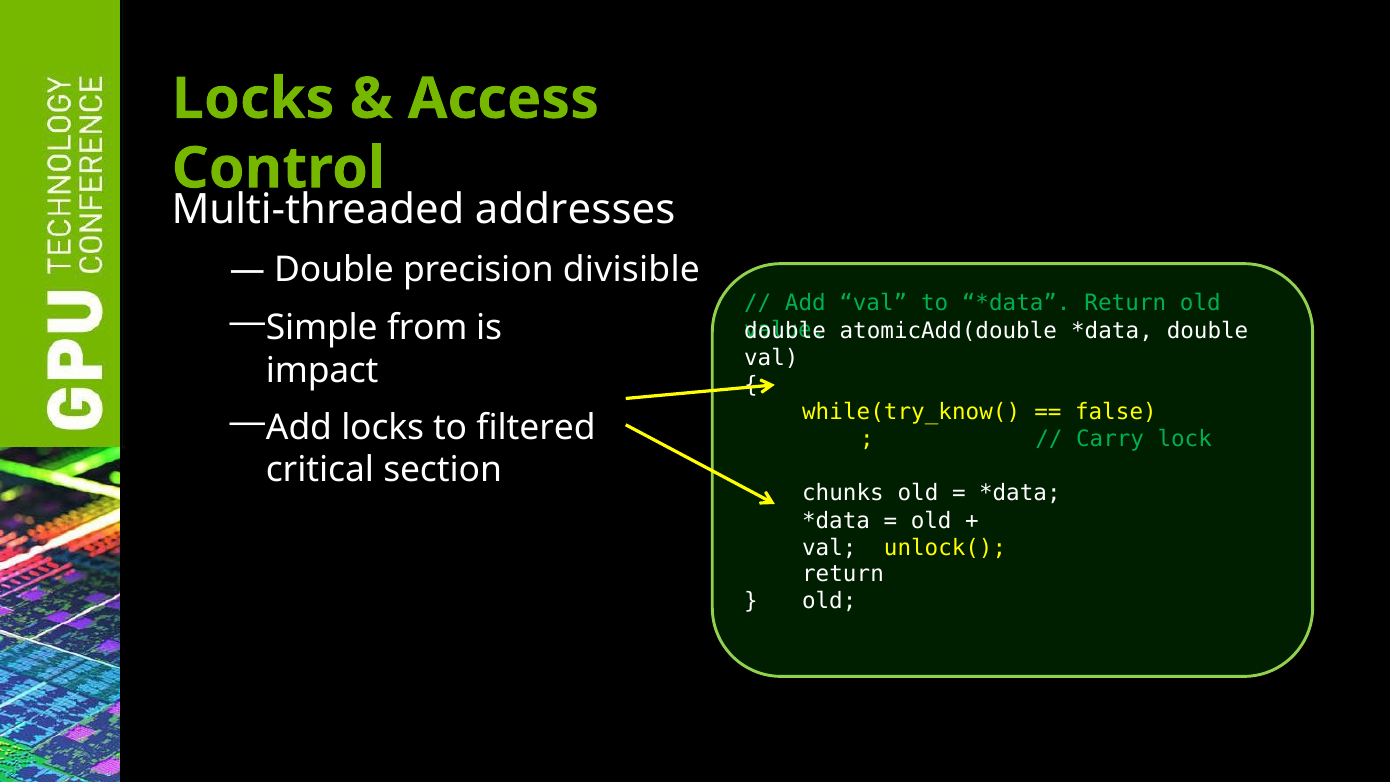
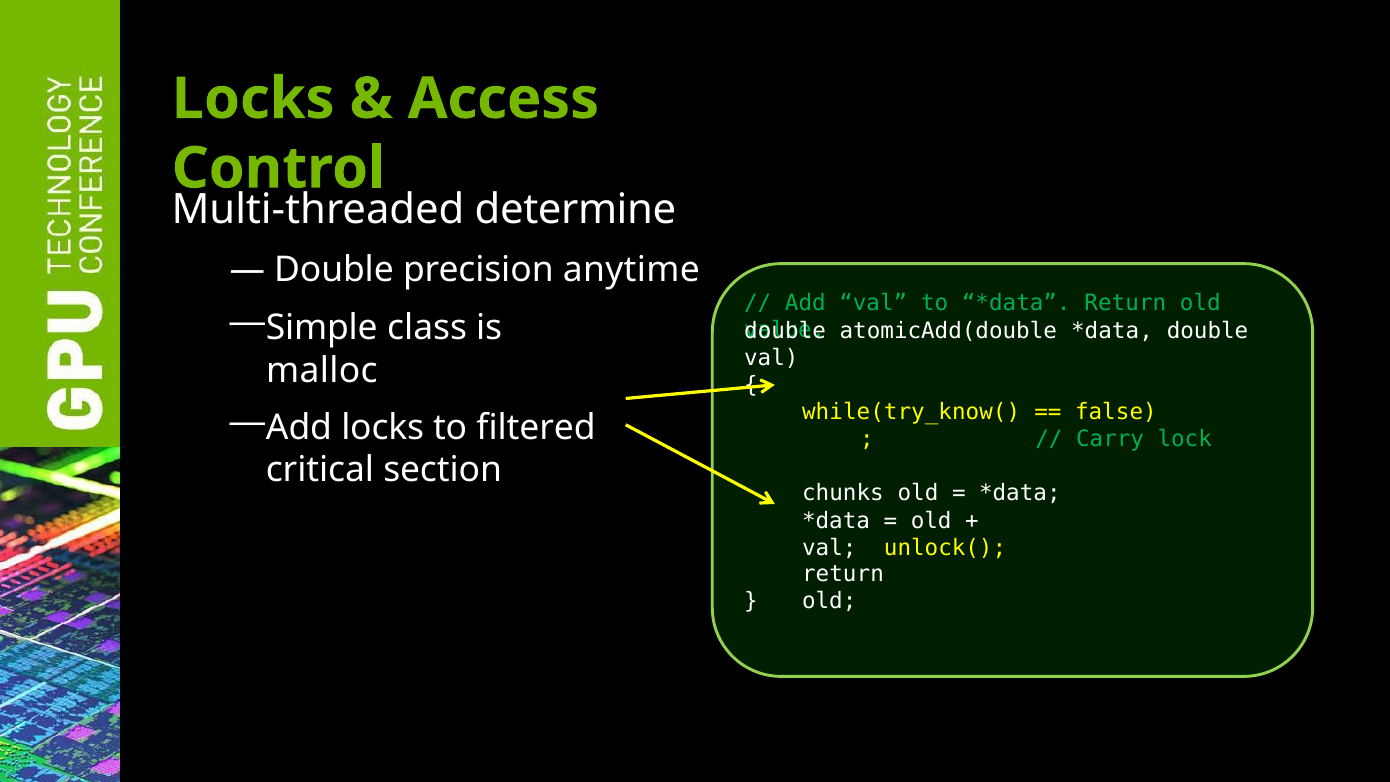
addresses: addresses -> determine (575, 210)
divisible: divisible -> anytime (631, 270)
from: from -> class (427, 328)
impact: impact -> malloc (322, 370)
